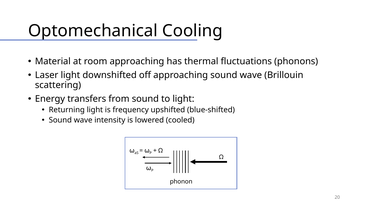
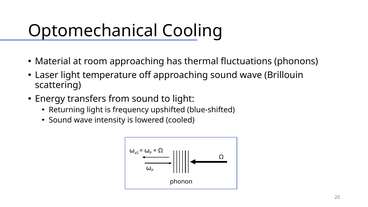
downshifted: downshifted -> temperature (110, 75)
